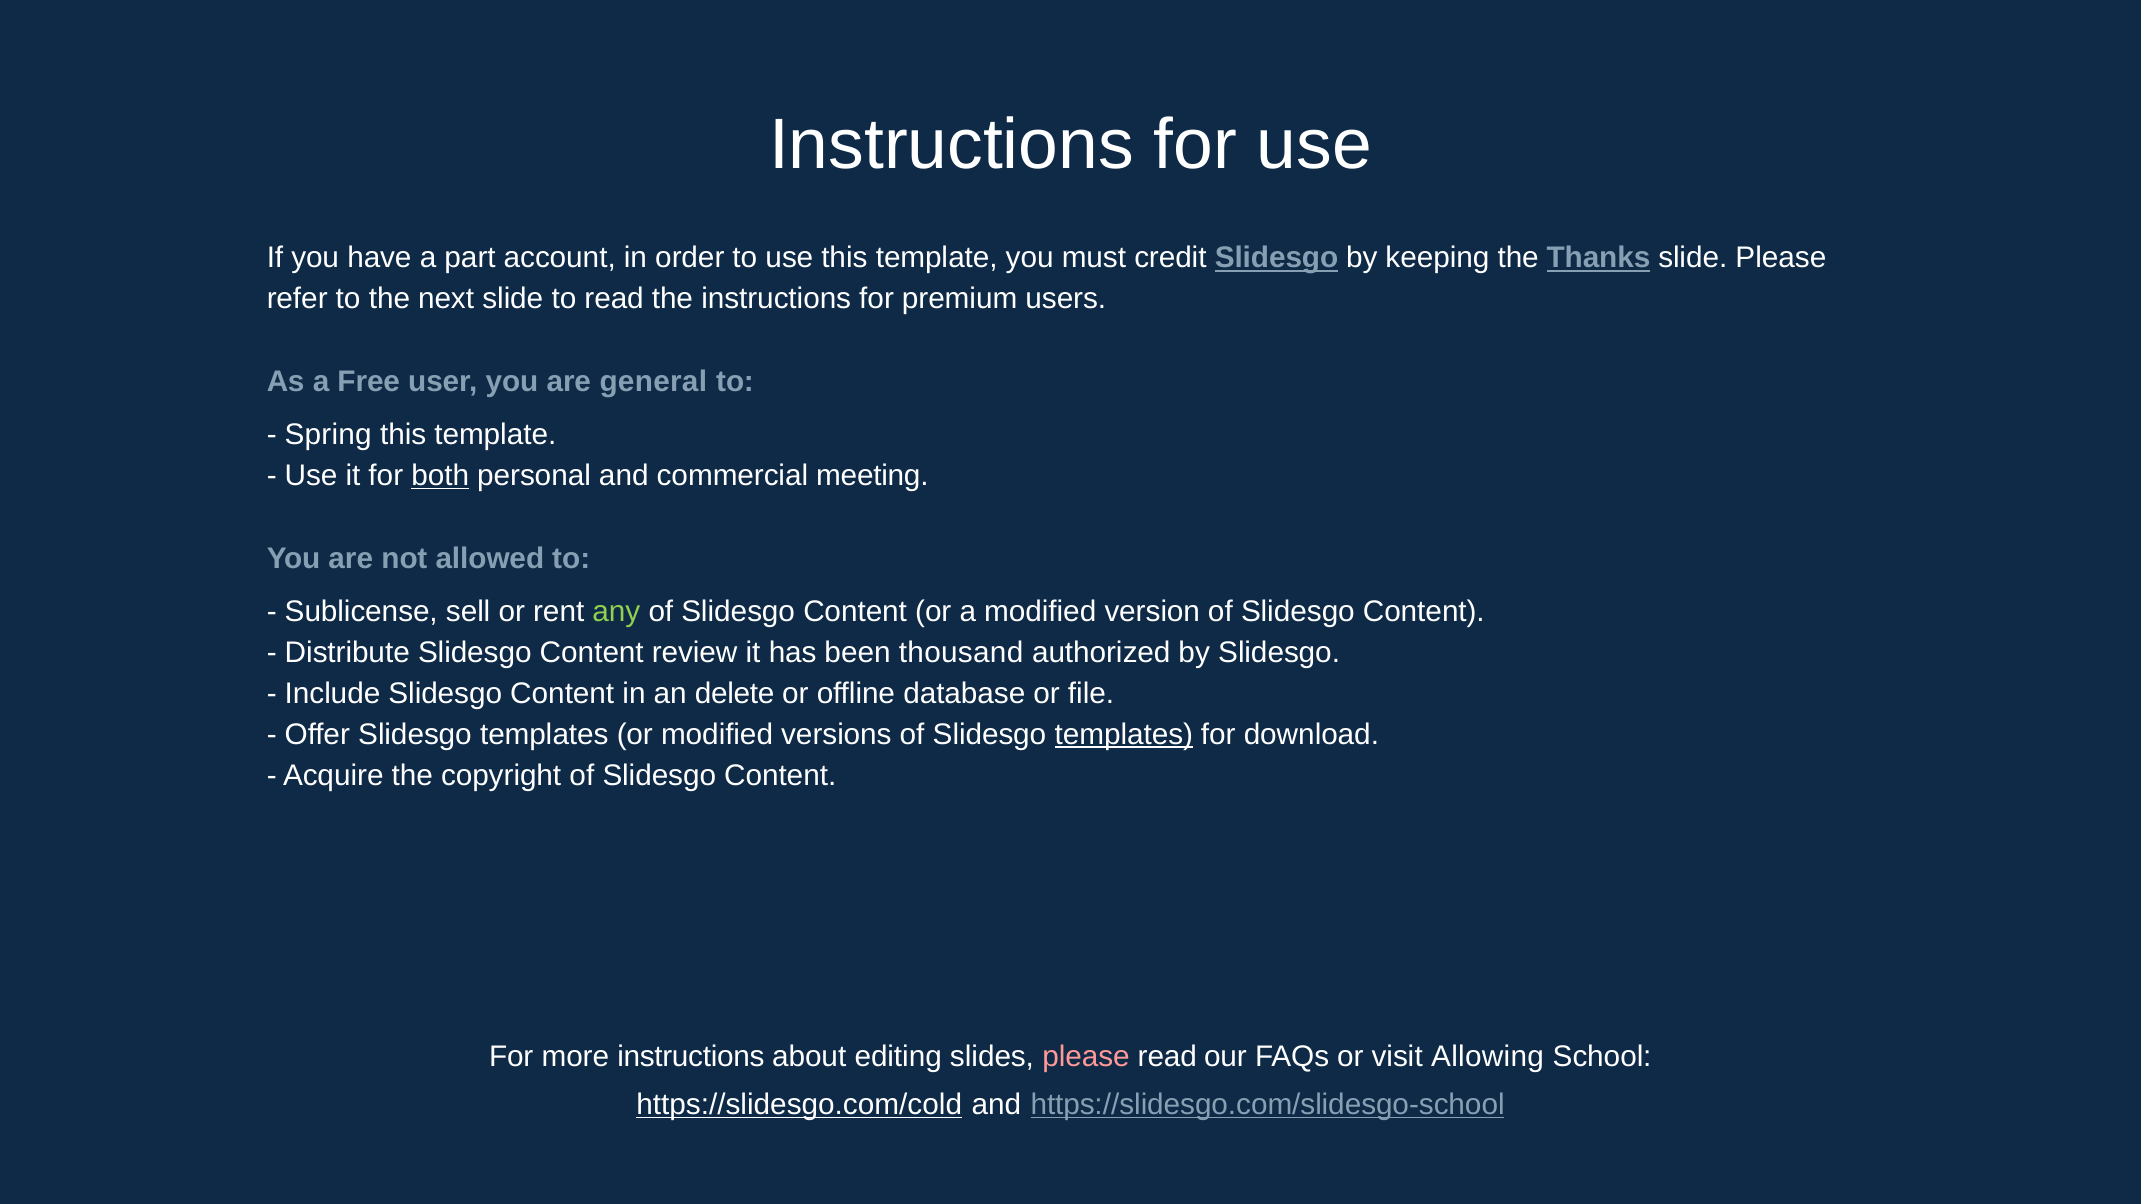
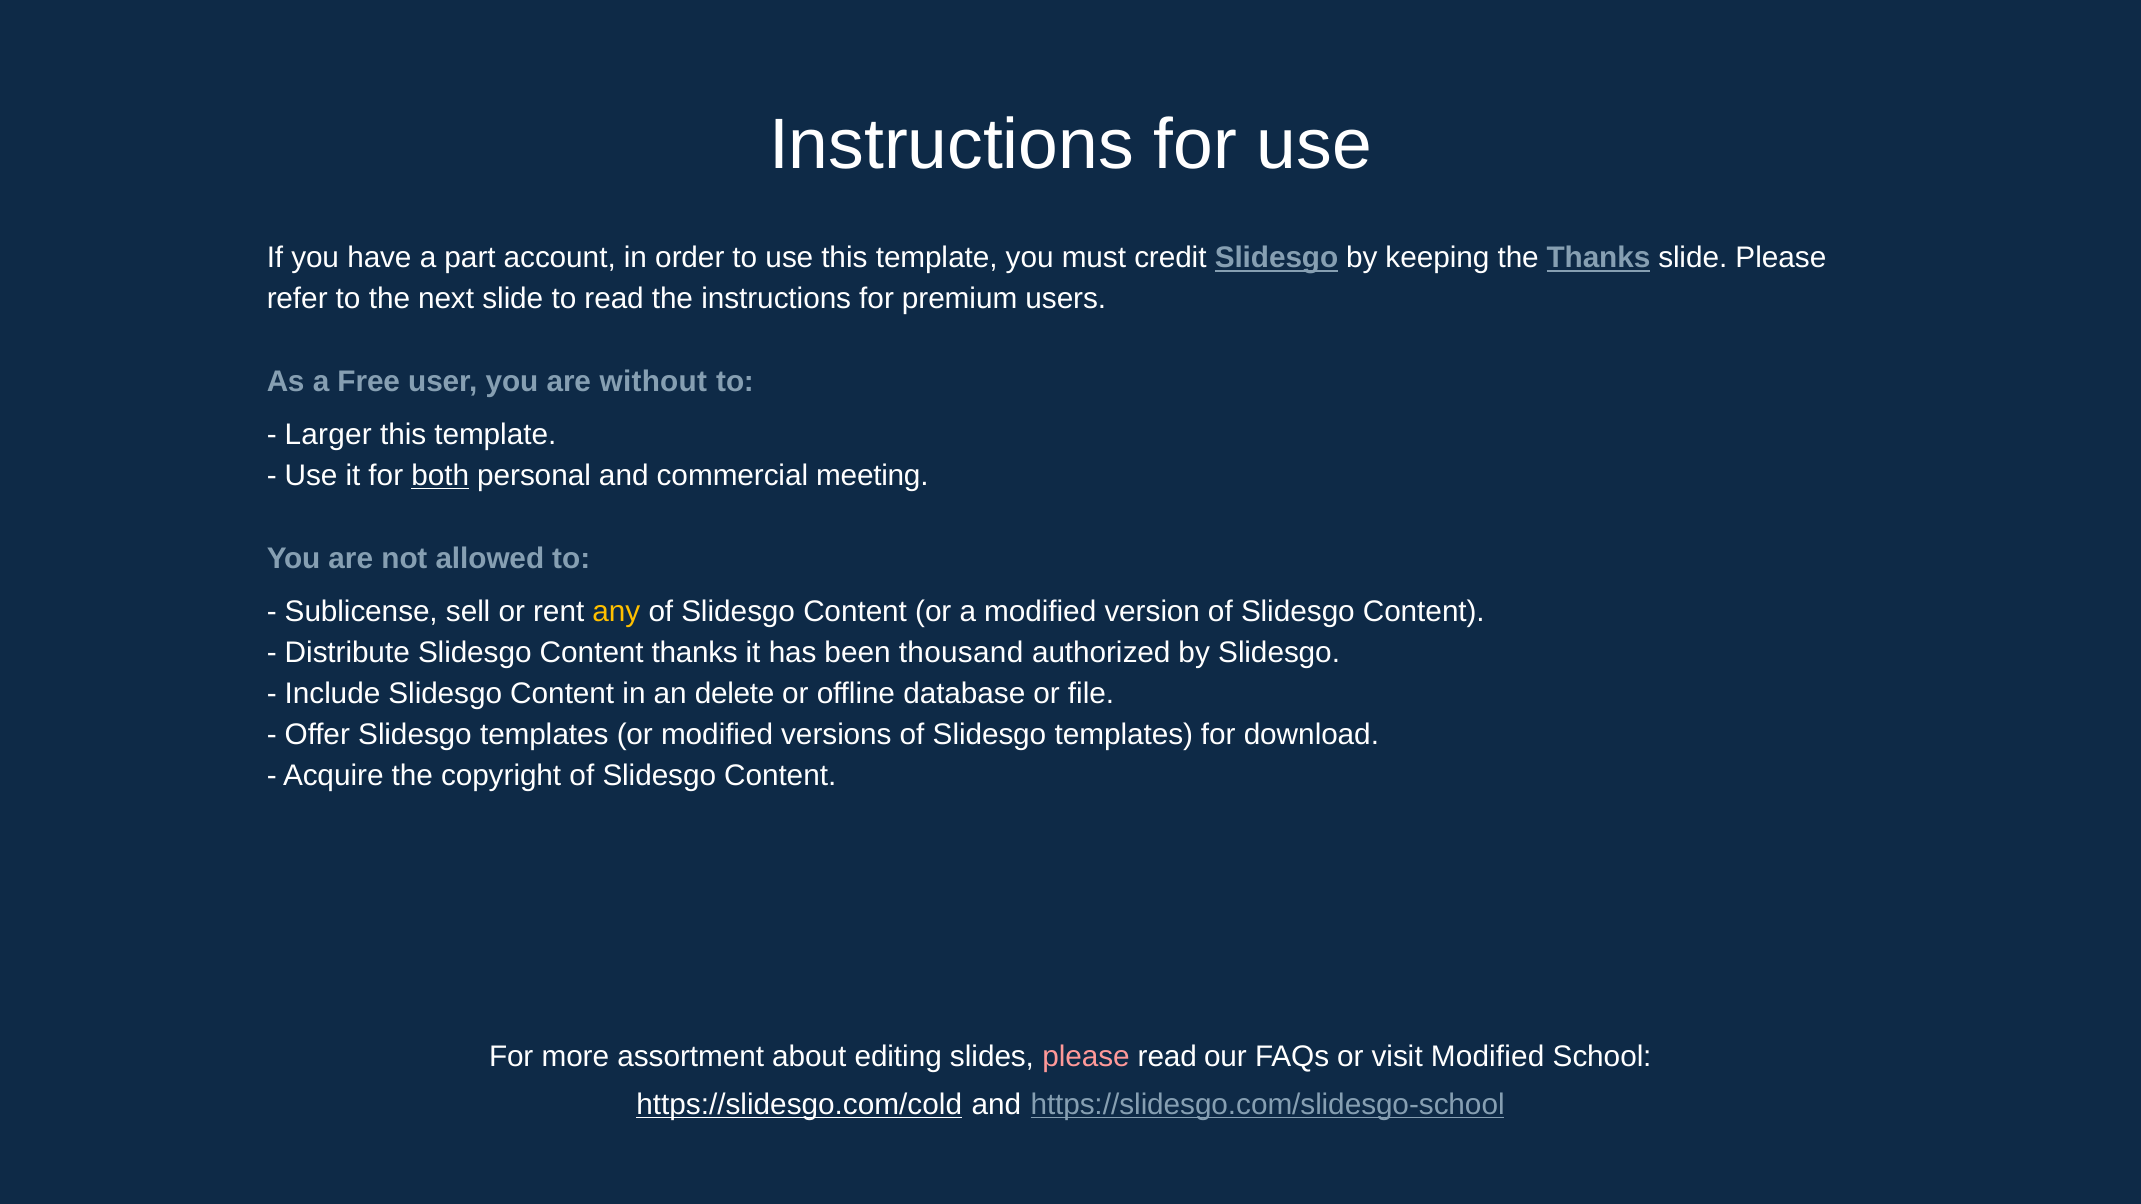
general: general -> without (653, 382)
Spring: Spring -> Larger (328, 435)
any colour: light green -> yellow (616, 611)
Content review: review -> thanks (695, 652)
templates underline: present -> none (1124, 735)
more instructions: instructions -> assortment (691, 1057)
visit Allowing: Allowing -> Modified (1488, 1057)
